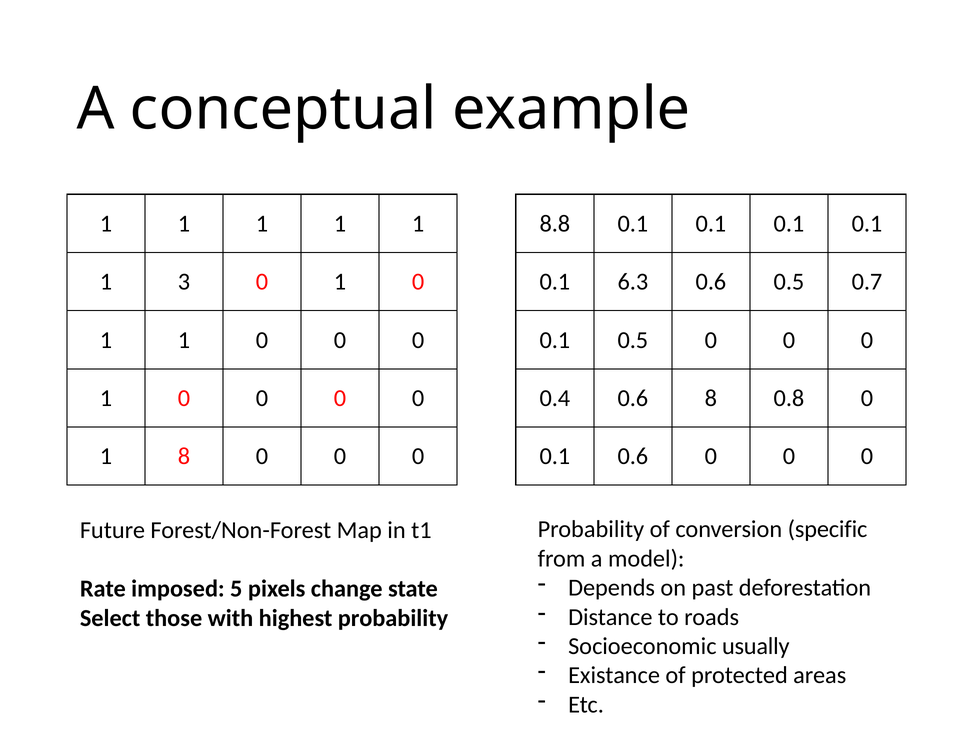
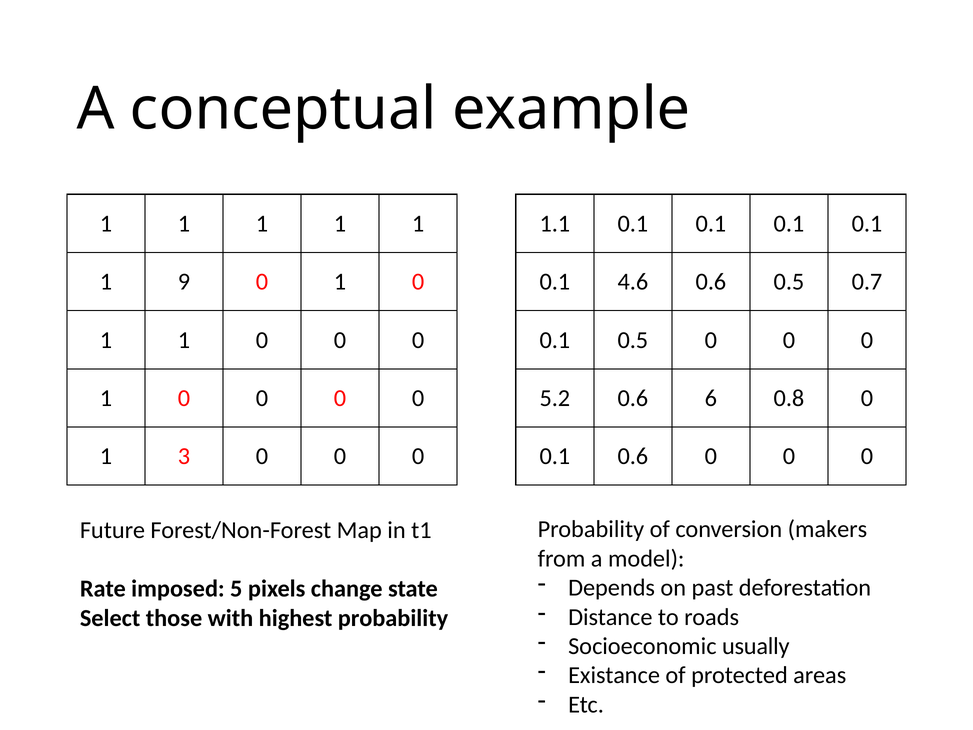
8.8: 8.8 -> 1.1 (555, 224)
3: 3 -> 9 (184, 282)
6.3: 6.3 -> 4.6 (633, 282)
0.4: 0.4 -> 5.2 (555, 398)
0.6 8: 8 -> 6 (711, 398)
1 8: 8 -> 3 (184, 456)
specific: specific -> makers (827, 529)
